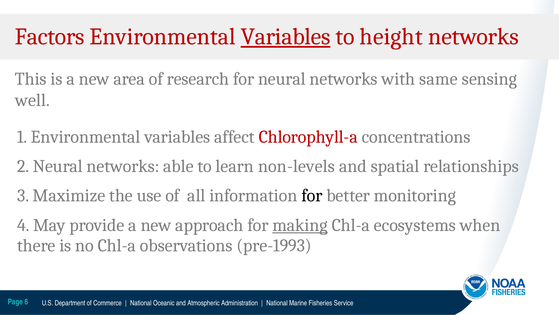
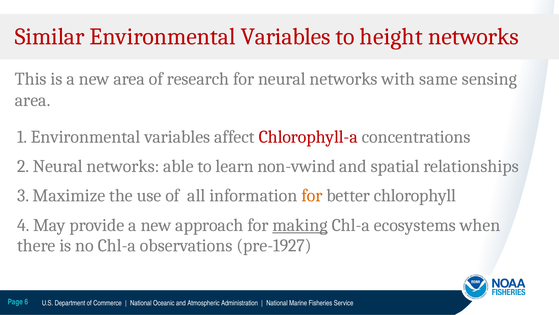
Factors: Factors -> Similar (50, 37)
Variables underline: present -> none (286, 37)
well: well -> area (33, 100)
non-levels: non-levels -> non-vwind (297, 166)
for colour: black -> orange (312, 195)
monitoring: monitoring -> chlorophyll (415, 195)
pre-1993: pre-1993 -> pre-1927 (274, 245)
